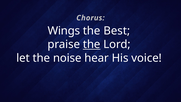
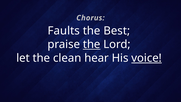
Wings: Wings -> Faults (64, 31)
noise: noise -> clean (67, 58)
voice underline: none -> present (147, 58)
